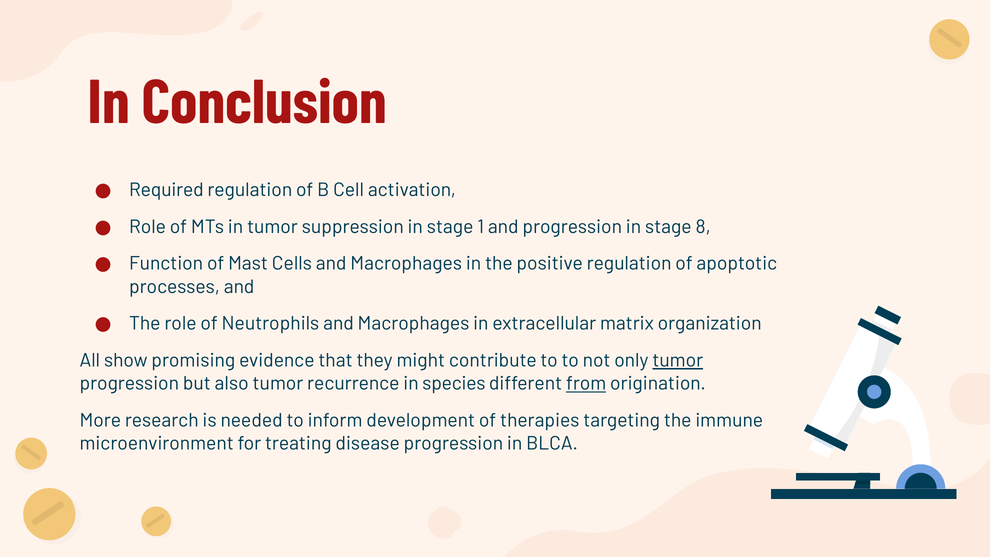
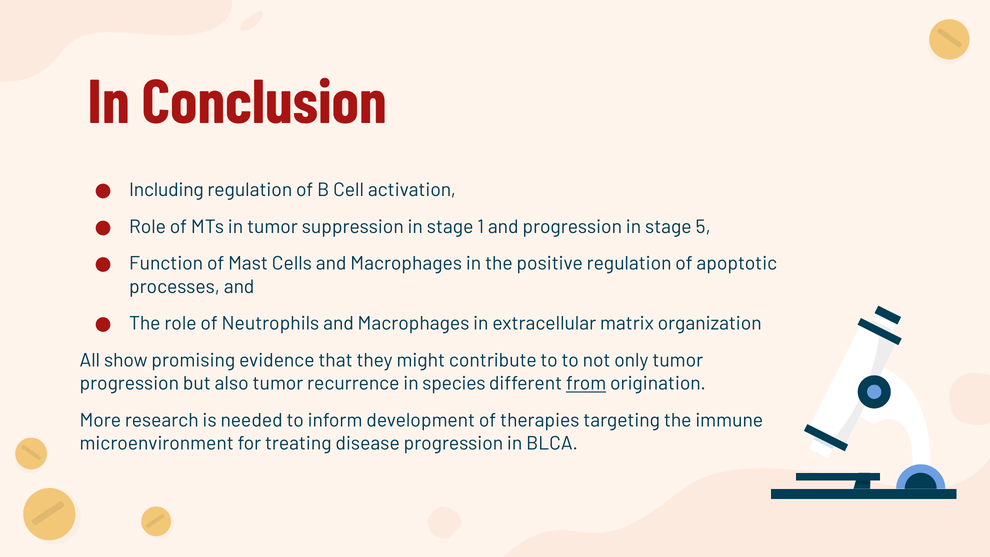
Required: Required -> Including (166, 190)
8: 8 -> 5 (703, 227)
tumor underline: present -> none (678, 360)
